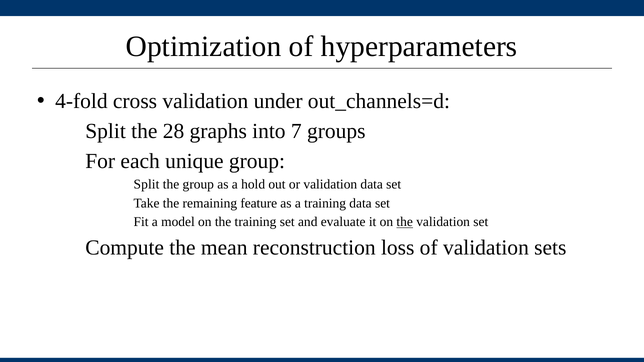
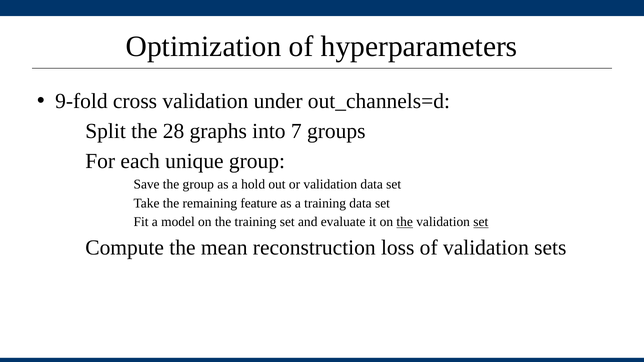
4-fold: 4-fold -> 9-fold (81, 101)
Split: Split -> Save (147, 185)
set underline: none -> present (481, 222)
